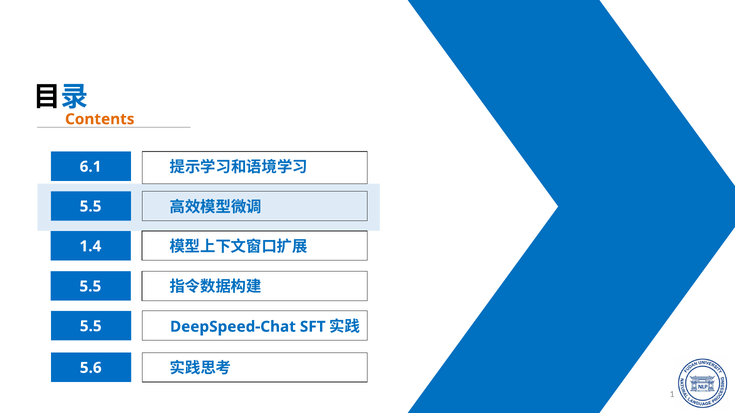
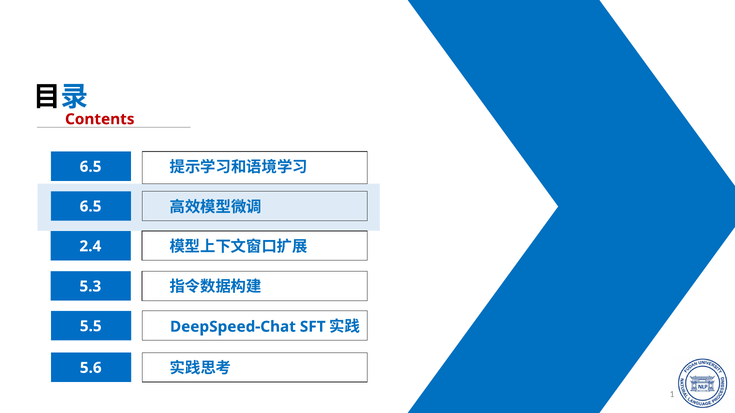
Contents colour: orange -> red (100, 119)
6.1: 6.1 -> 6.5 (91, 167)
5.5: 5.5 -> 6.5 (91, 207)
1.4: 1.4 -> 2.4 (90, 246)
5.5: 5.5 -> 5.3 (90, 287)
